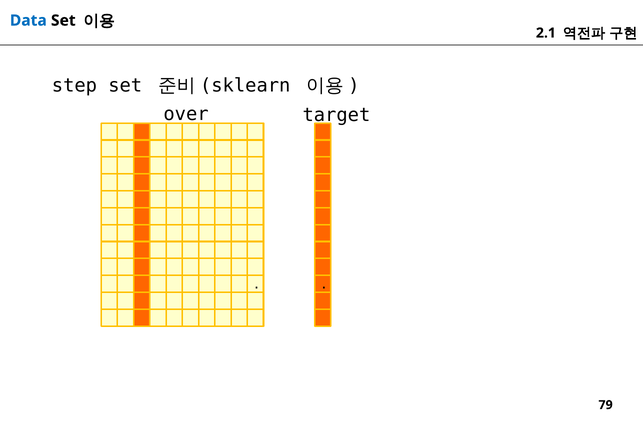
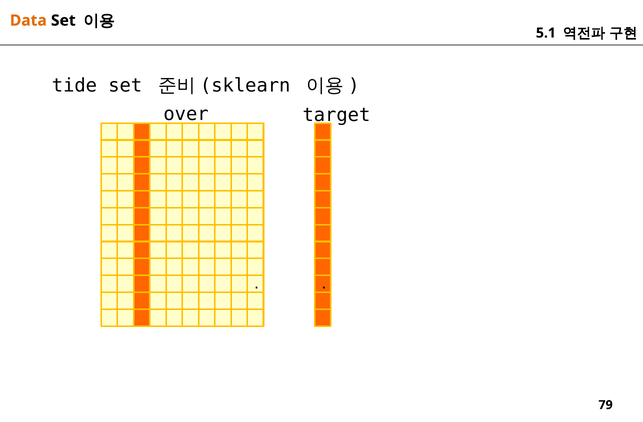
Data colour: blue -> orange (28, 21)
2.1: 2.1 -> 5.1 (546, 33)
step: step -> tide (74, 86)
